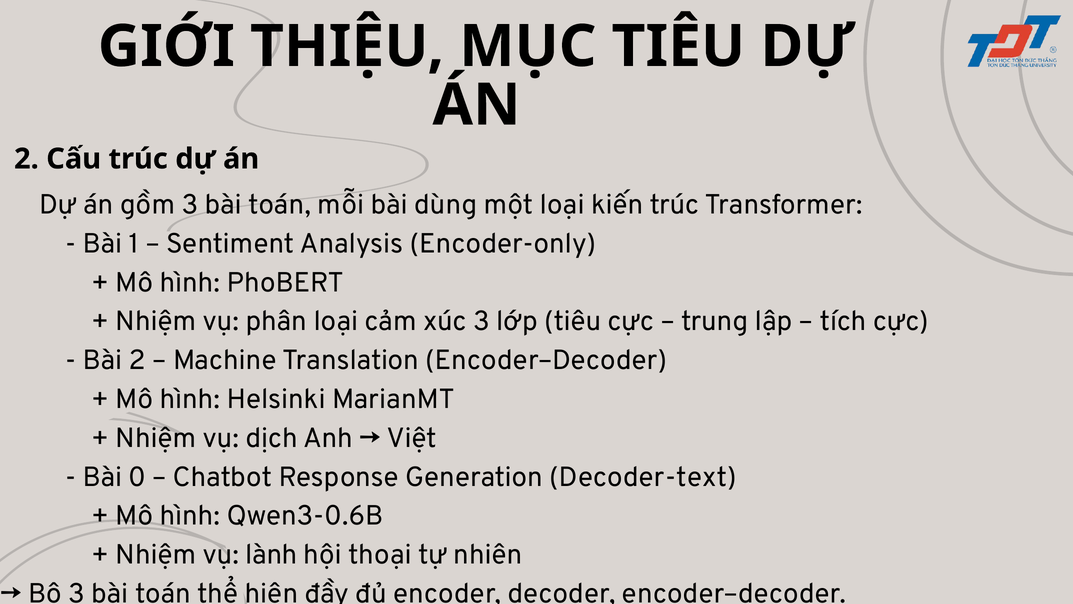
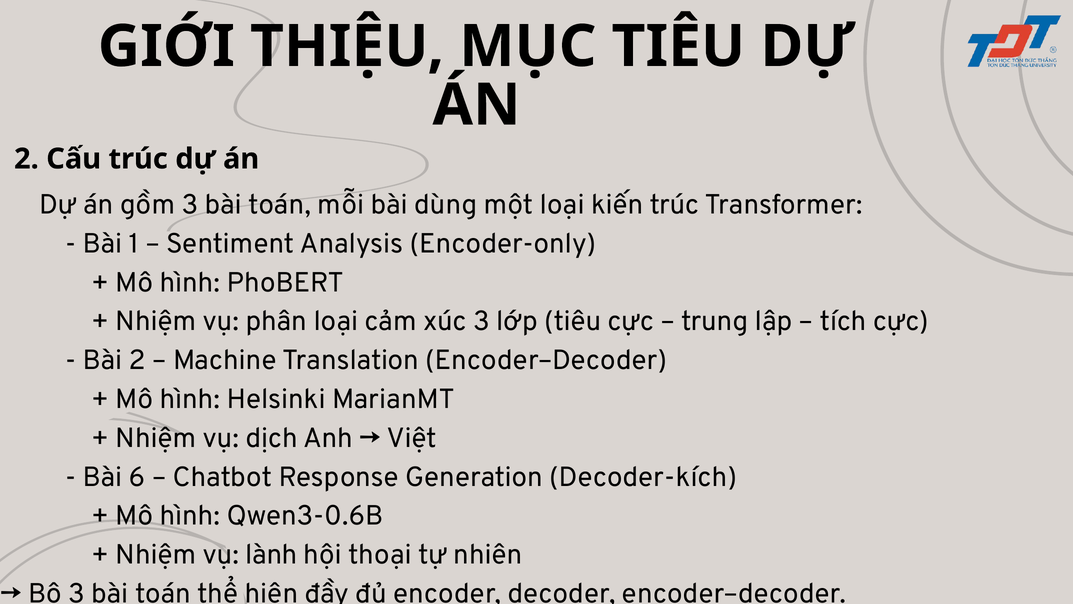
0: 0 -> 6 (137, 477)
Decoder-text: Decoder-text -> Decoder-kích (643, 477)
